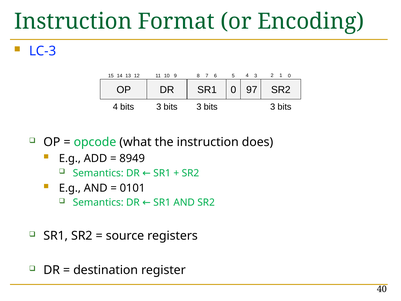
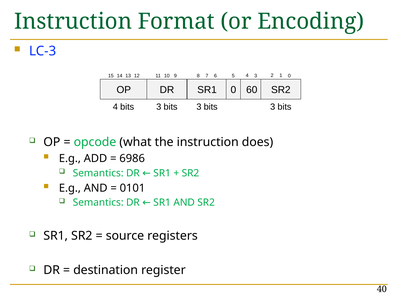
97: 97 -> 60 (252, 90)
8949: 8949 -> 6986 (132, 158)
